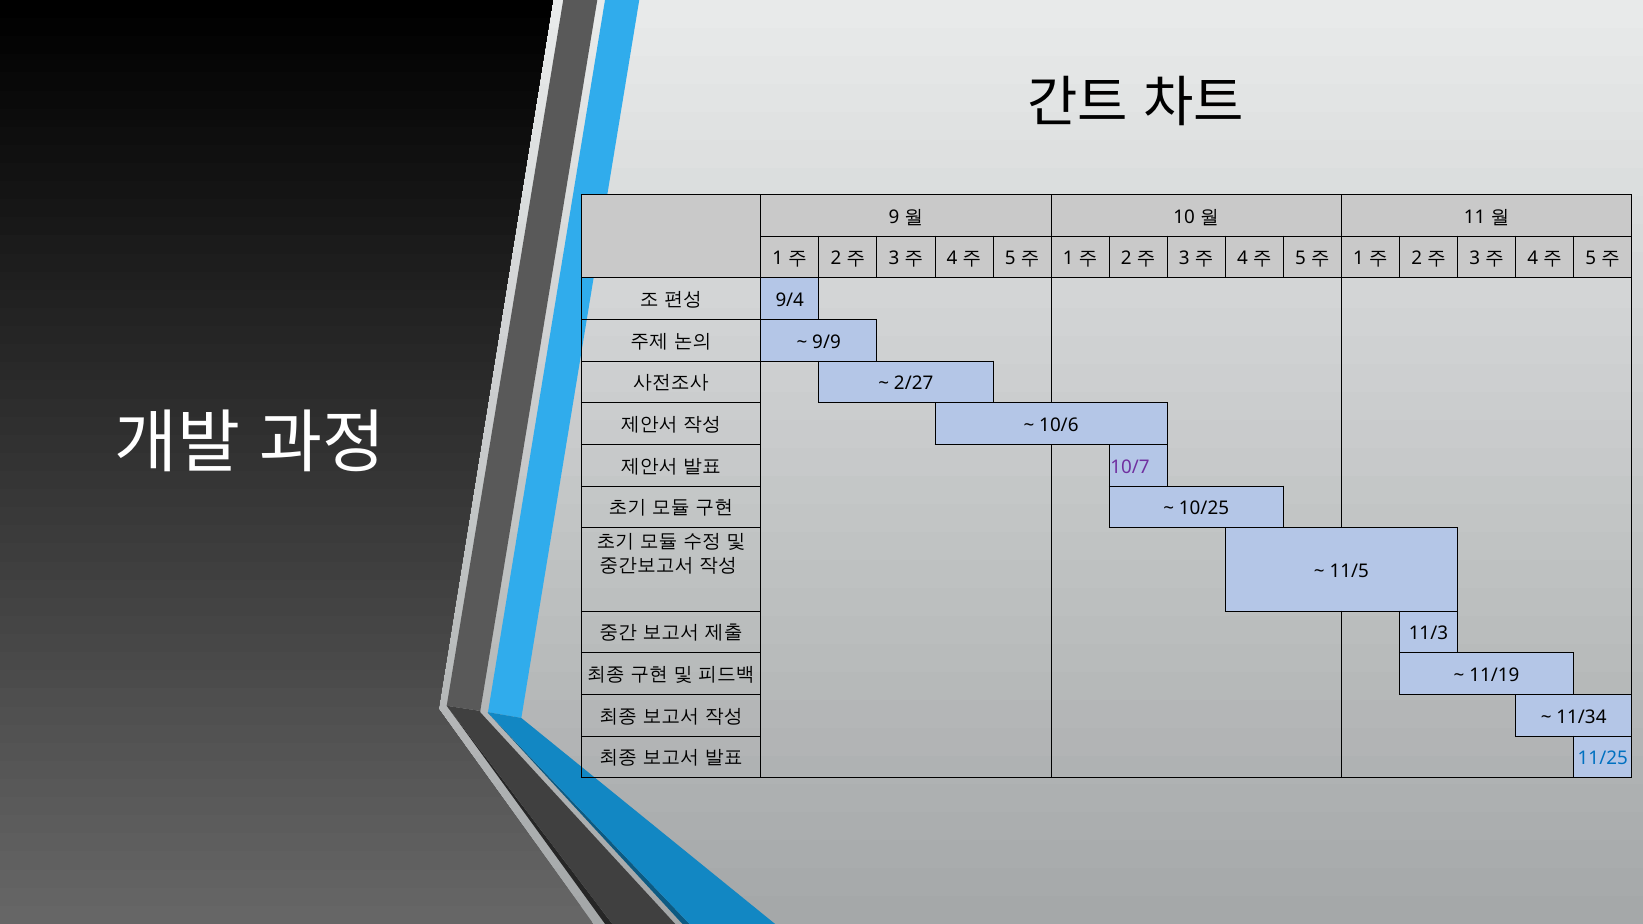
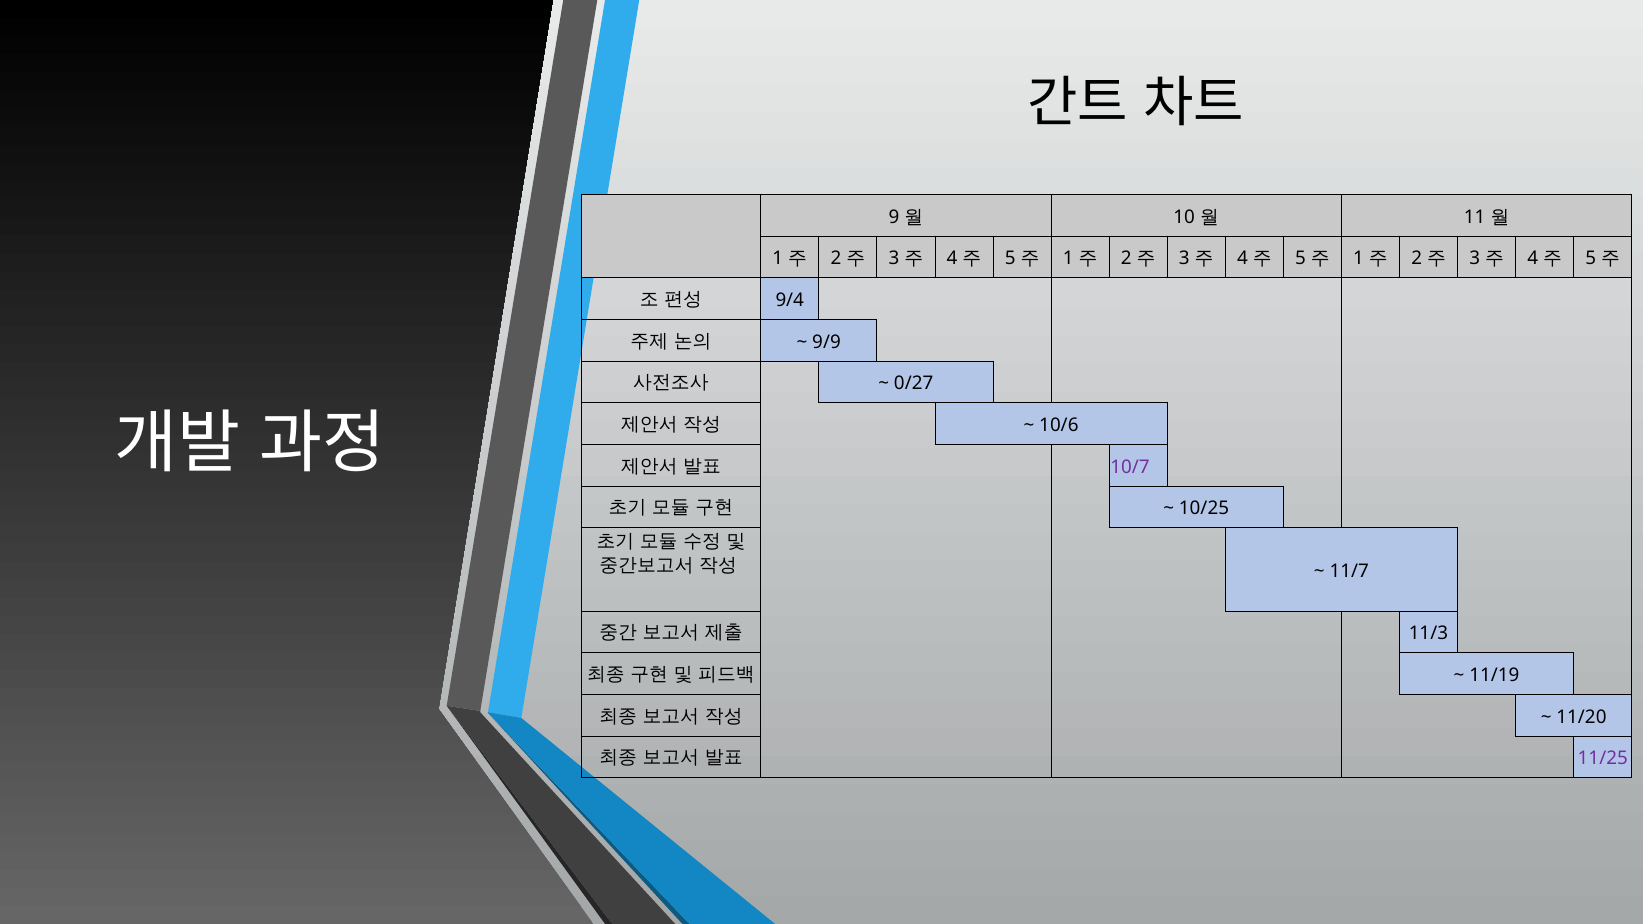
2/27: 2/27 -> 0/27 (914, 384)
11/5: 11/5 -> 11/7 (1349, 571)
11/34: 11/34 -> 11/20 (1581, 717)
11/25 colour: blue -> purple (1603, 759)
